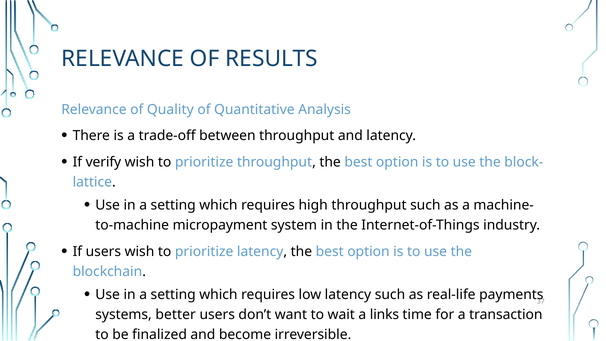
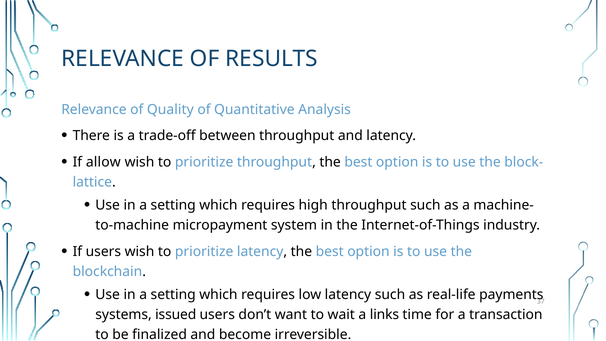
verify: verify -> allow (103, 162)
better: better -> issued (176, 315)
